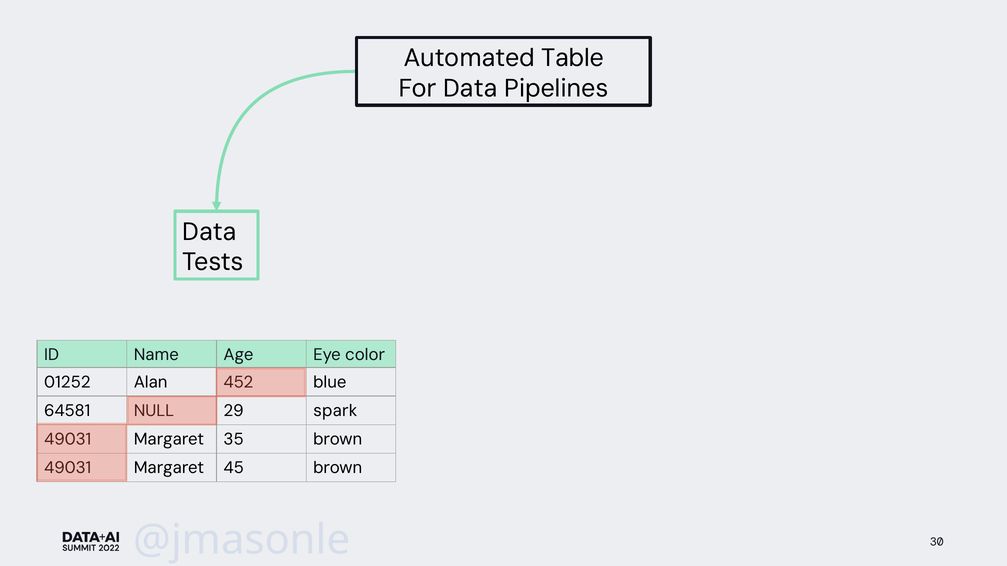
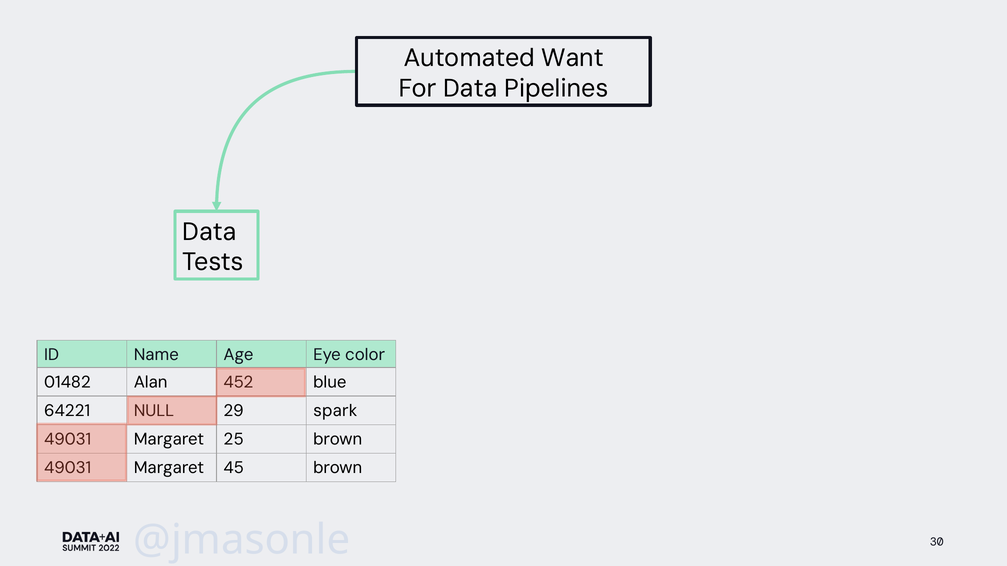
Table: Table -> Want (573, 58)
01252: 01252 -> 01482 (67, 383)
64581: 64581 -> 64221 (67, 411)
35: 35 -> 25 (234, 440)
